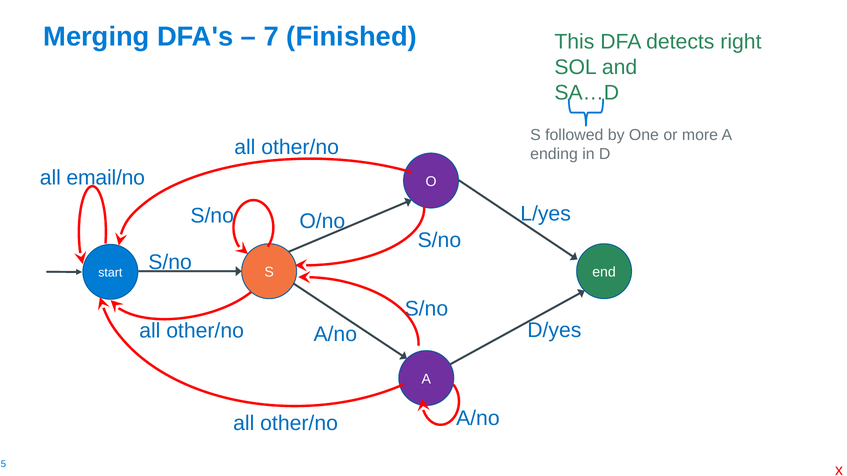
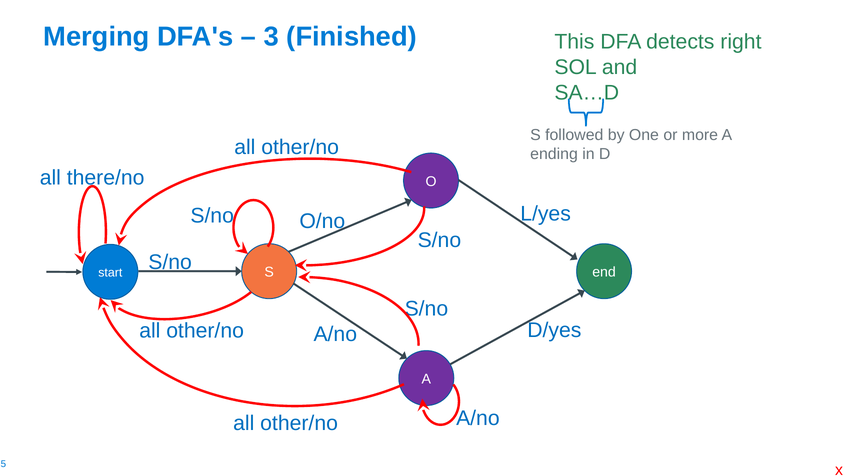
7: 7 -> 3 (271, 37)
email/no: email/no -> there/no (106, 178)
